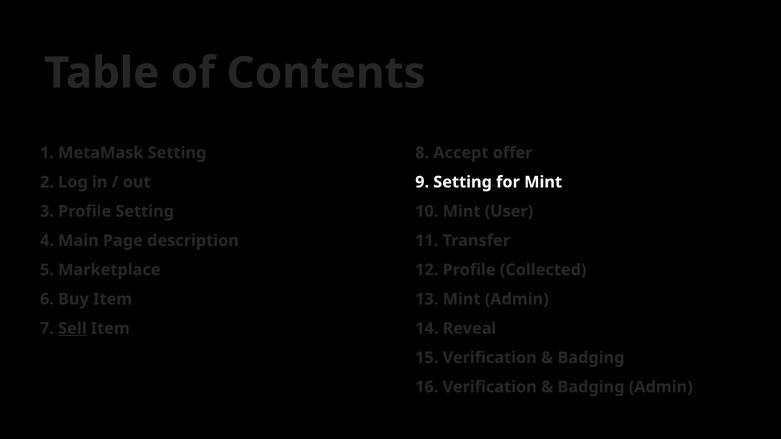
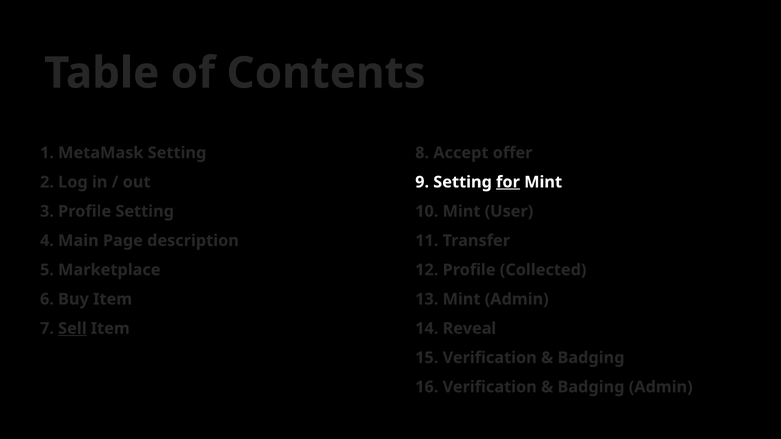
for underline: none -> present (508, 182)
